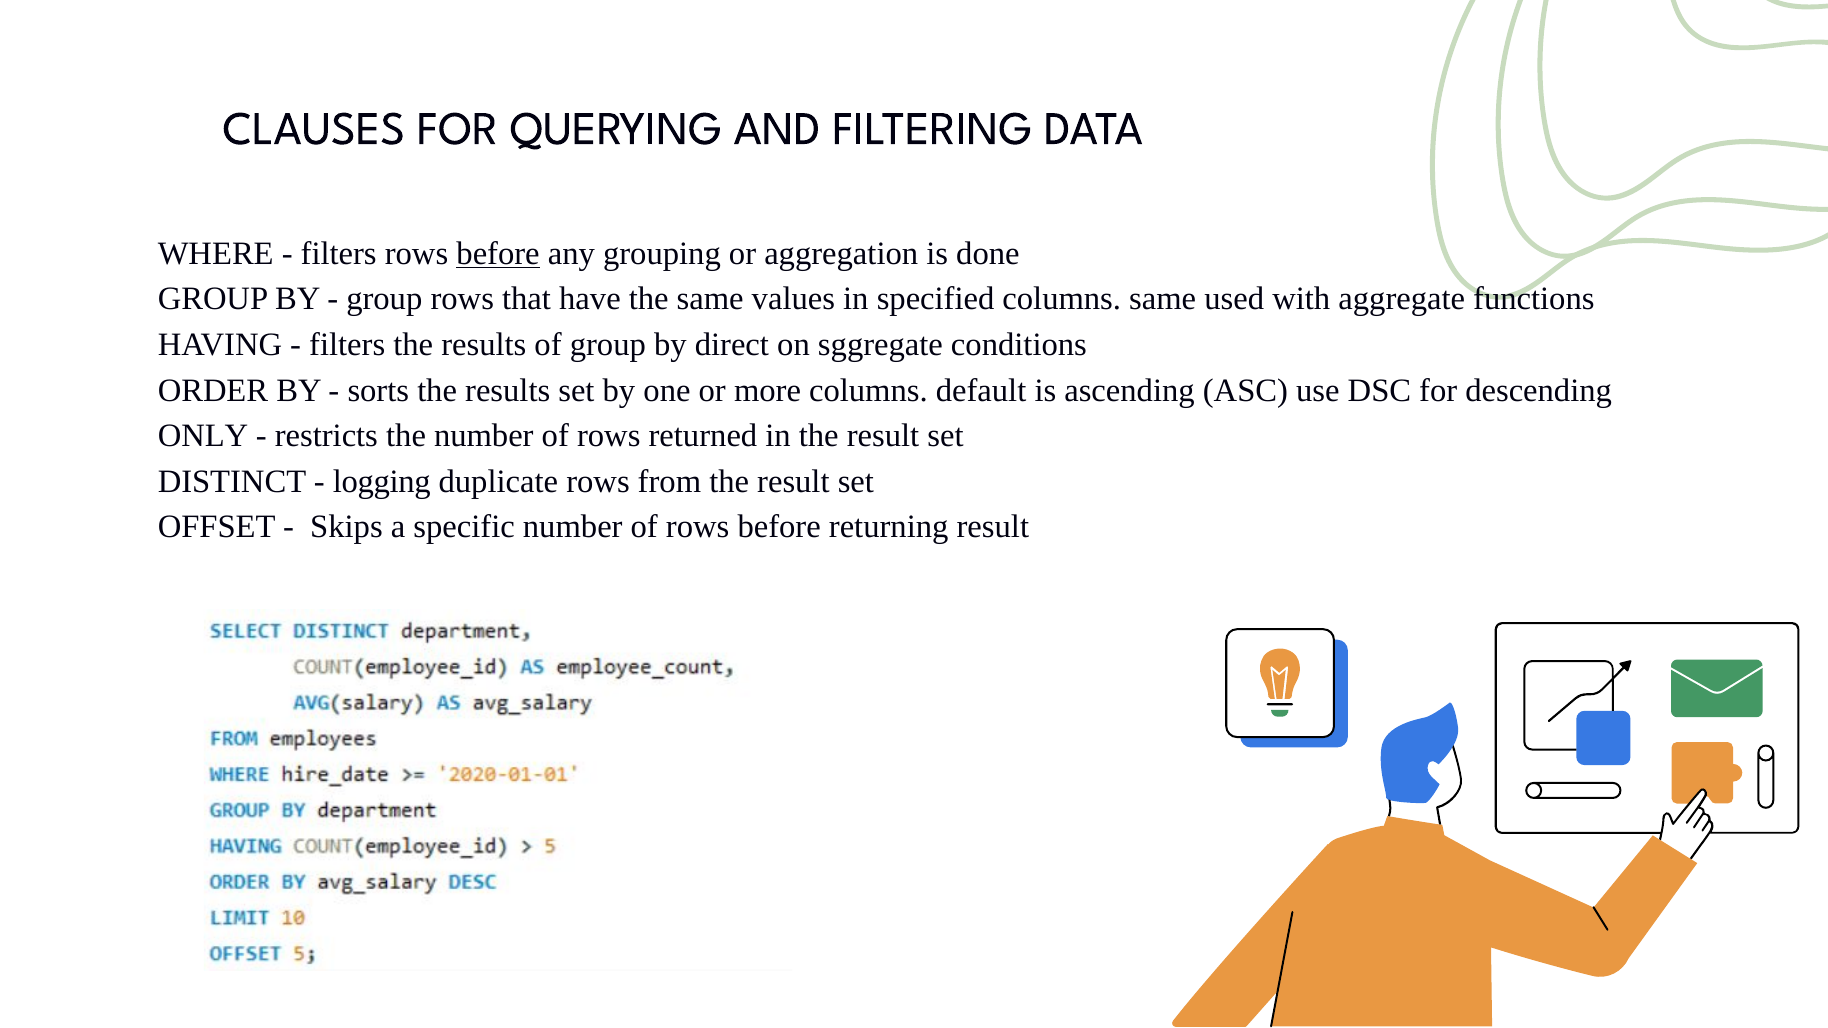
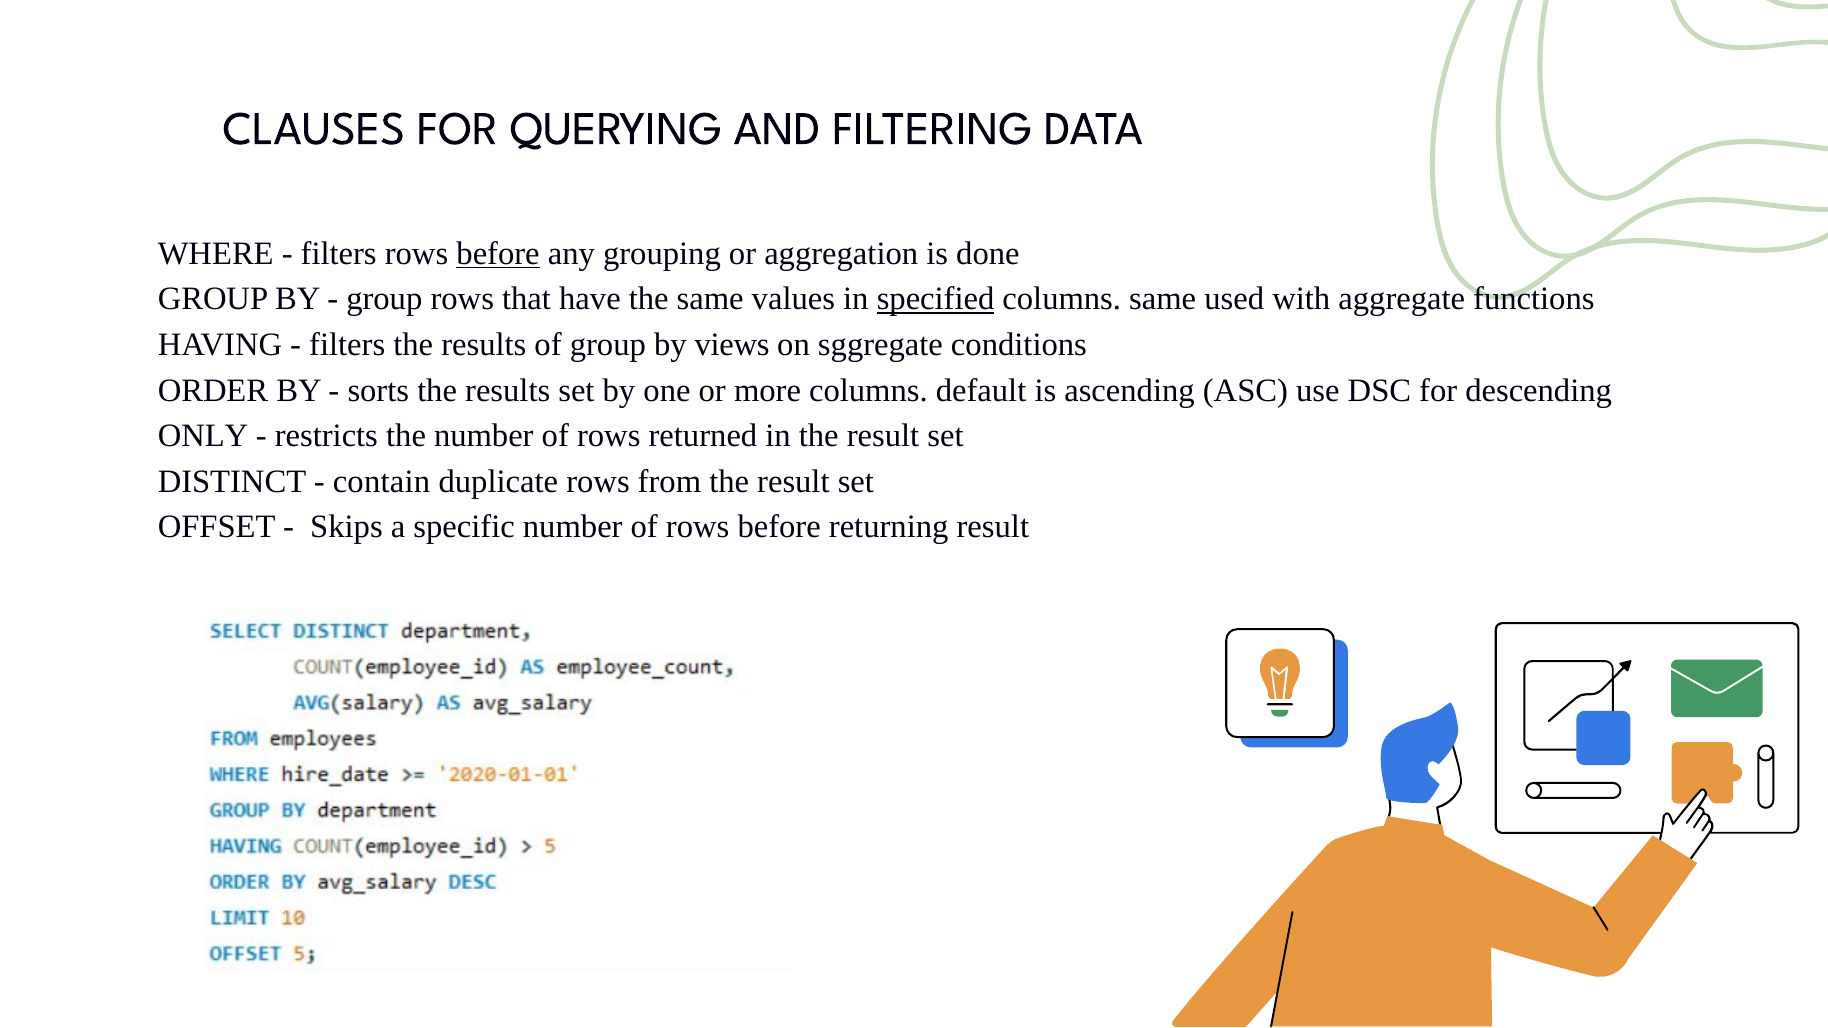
specified underline: none -> present (936, 299)
direct: direct -> views (732, 345)
logging: logging -> contain (381, 482)
